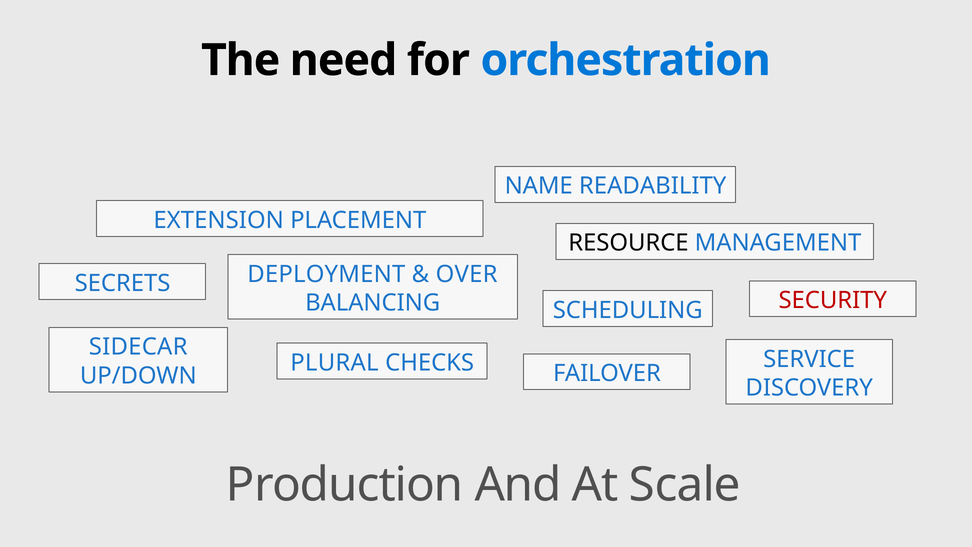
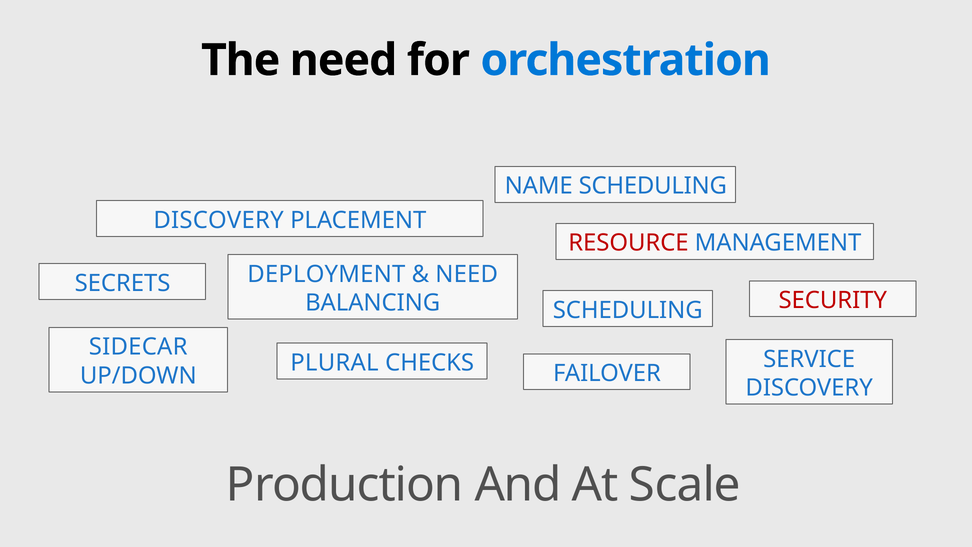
NAME READABILITY: READABILITY -> SCHEDULING (653, 186)
EXTENSION: EXTENSION -> DISCOVERY (219, 220)
RESOURCE colour: black -> red (628, 243)
OVER: OVER -> NEED (467, 274)
